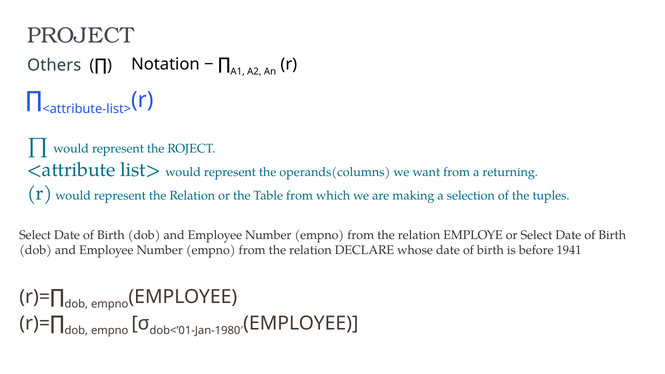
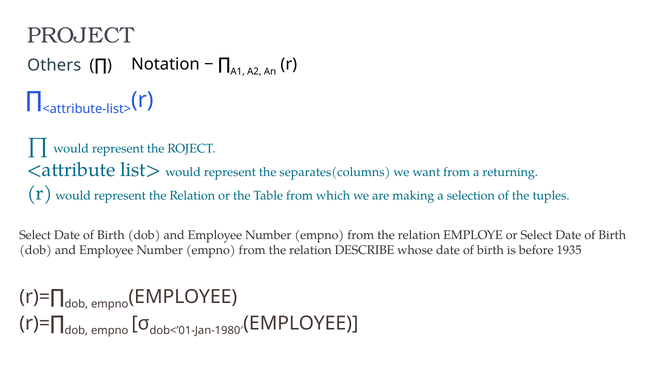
operands(columns: operands(columns -> separates(columns (335, 172)
DECLARE: DECLARE -> DESCRIBE (364, 250)
1941: 1941 -> 1935 (569, 250)
